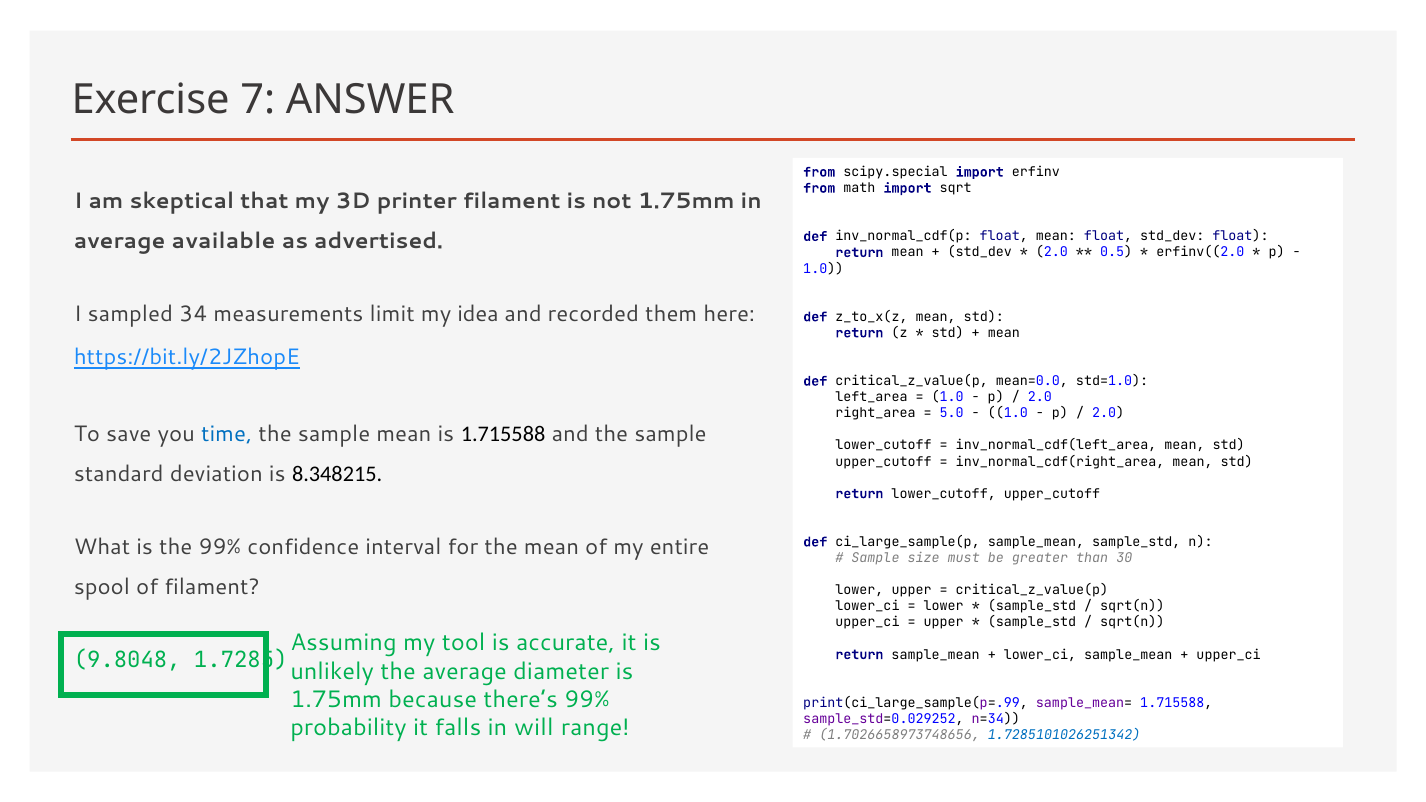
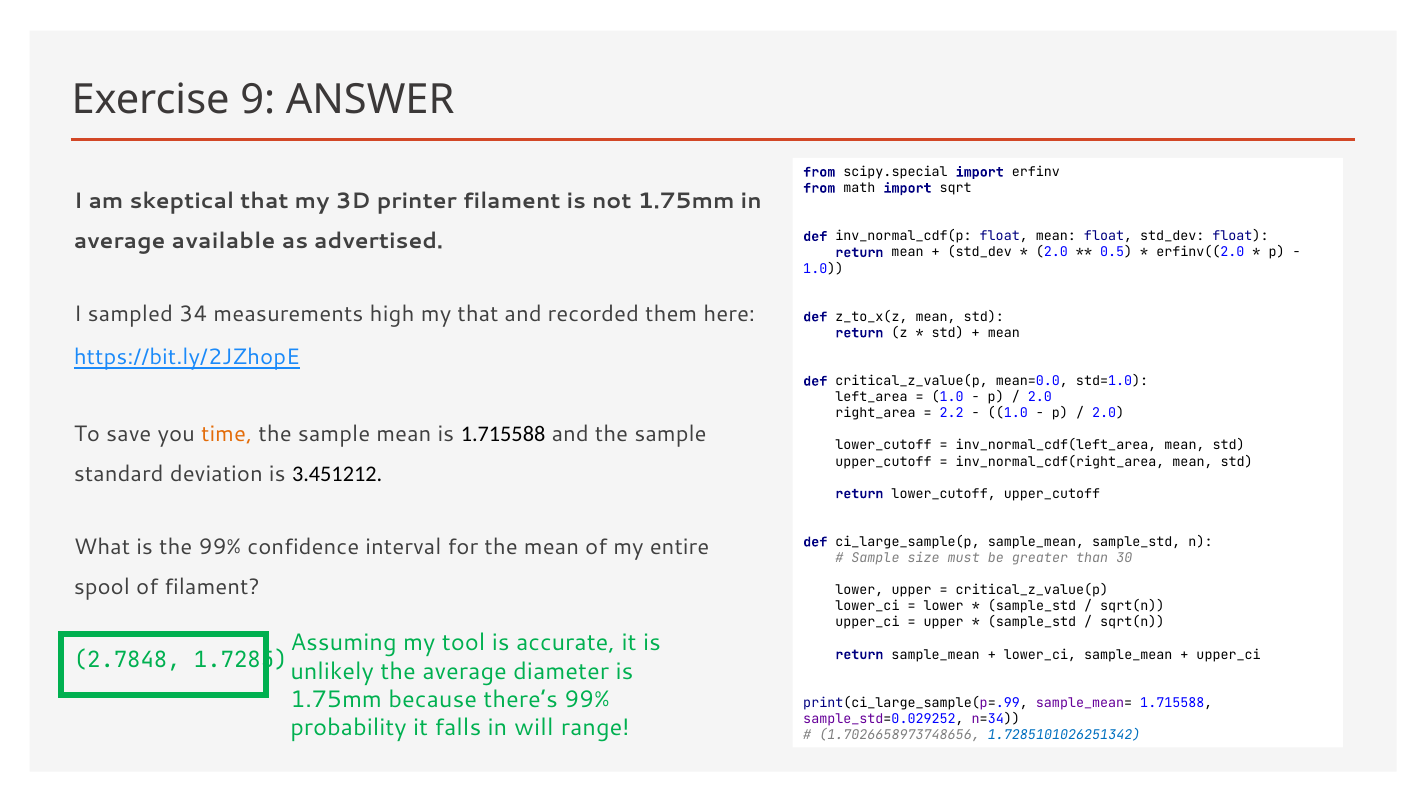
7: 7 -> 9 (258, 100)
limit: limit -> high (392, 314)
my idea: idea -> that (478, 314)
5.0: 5.0 -> 2.2 (952, 413)
time colour: blue -> orange (227, 434)
8.348215: 8.348215 -> 3.451212 (337, 475)
9.8048: 9.8048 -> 2.7848 (127, 660)
